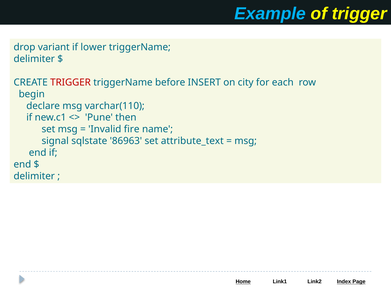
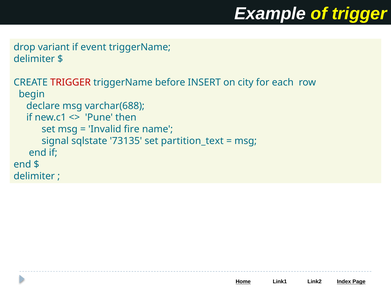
Example colour: light blue -> white (270, 14)
lower: lower -> event (93, 47)
varchar(110: varchar(110 -> varchar(688 (115, 106)
86963: 86963 -> 73135 (126, 141)
attribute_text: attribute_text -> partition_text (192, 141)
